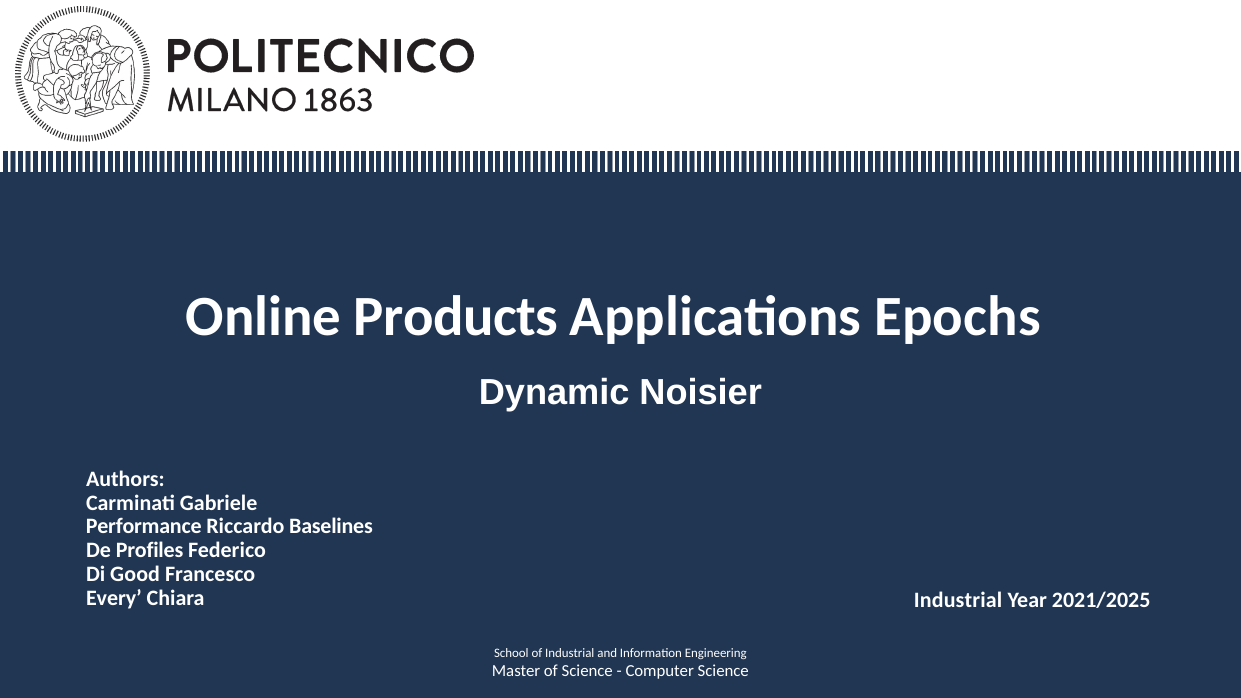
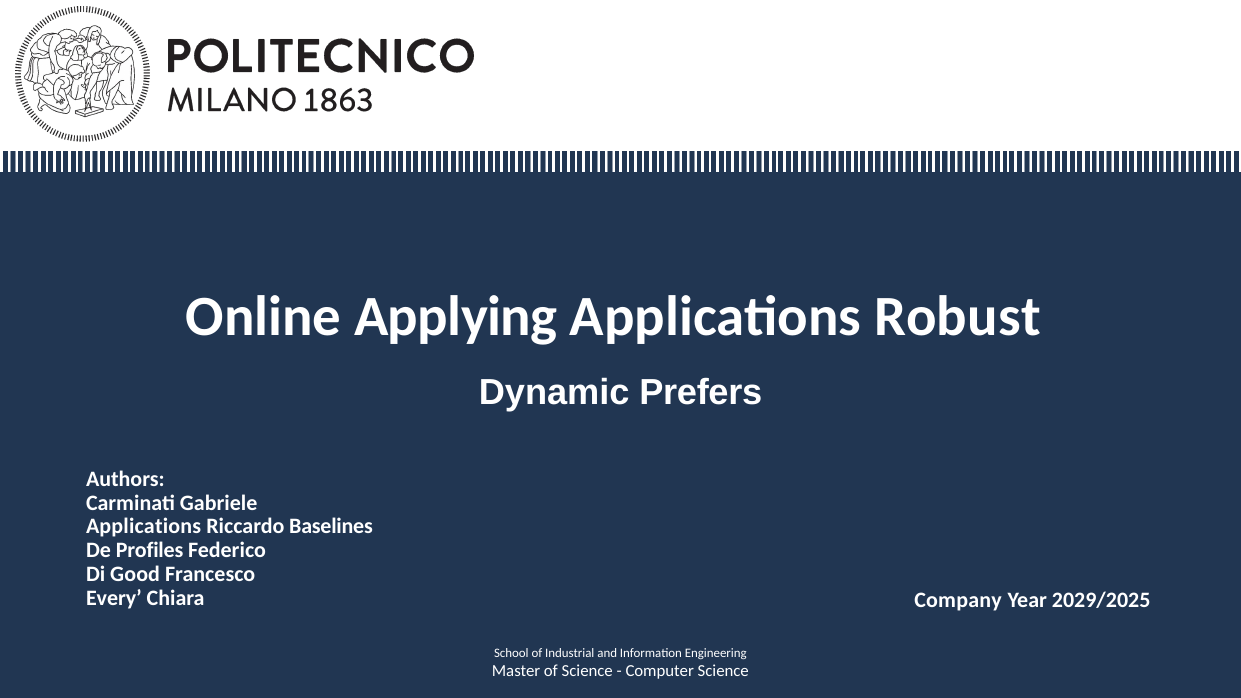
Products: Products -> Applying (456, 317)
Epochs: Epochs -> Robust (957, 317)
Noisier: Noisier -> Prefers (701, 392)
Performance: Performance -> Applications (144, 527)
Chiara Industrial: Industrial -> Company (958, 600)
2021/2025: 2021/2025 -> 2029/2025 (1101, 600)
